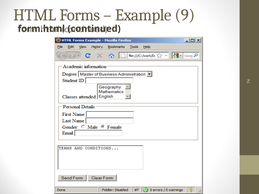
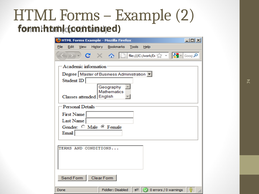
9: 9 -> 2 (185, 15)
